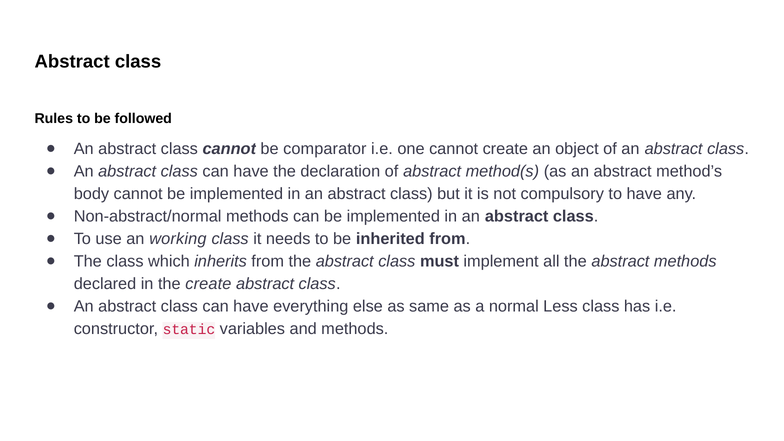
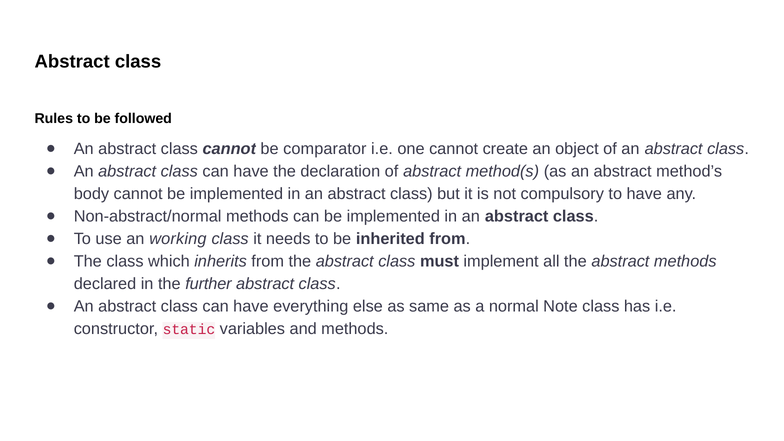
the create: create -> further (208, 284)
Less: Less -> Note (560, 306)
